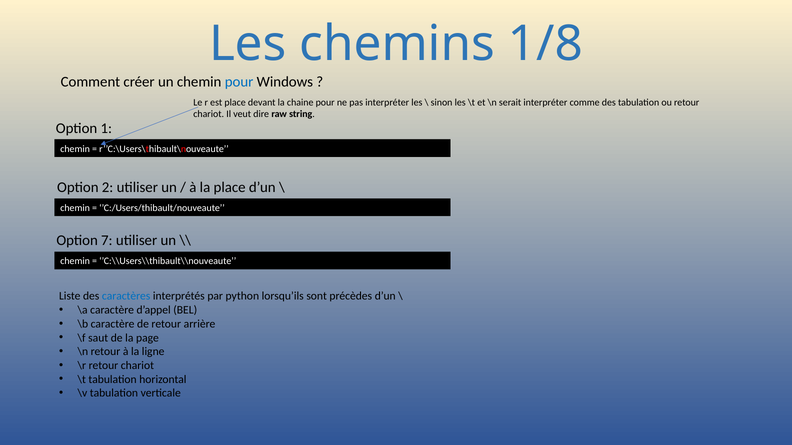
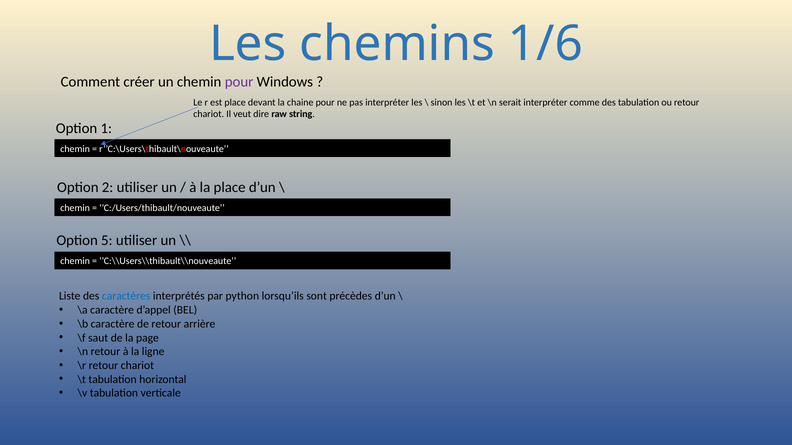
1/8: 1/8 -> 1/6 (545, 44)
pour colour: blue -> purple (239, 82)
7: 7 -> 5 (107, 241)
